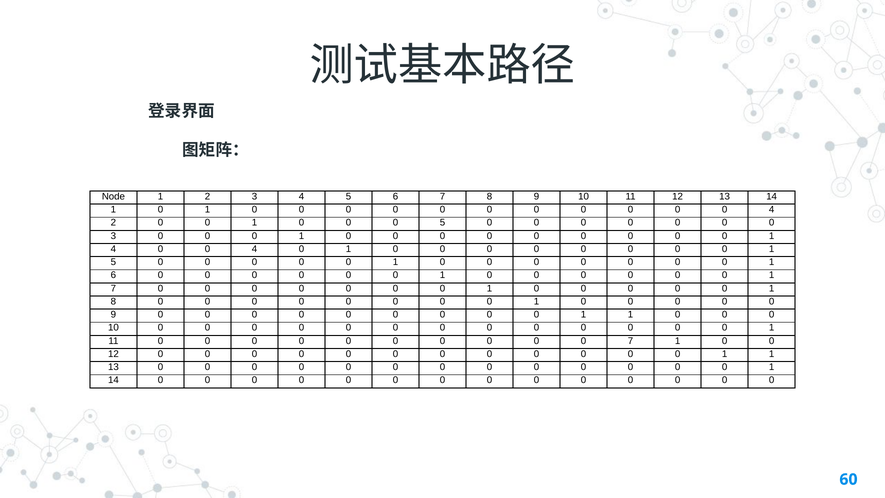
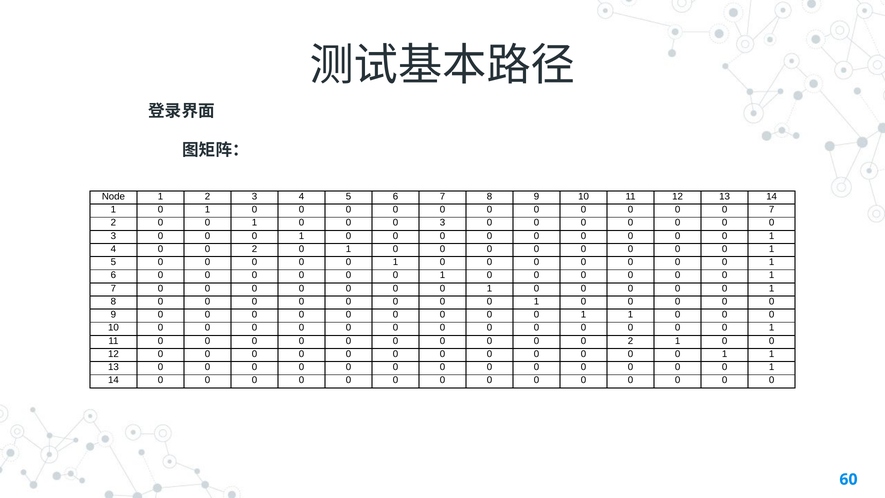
0 0 0 4: 4 -> 7 (772, 210)
5: 5 -> 3 (443, 223)
4 0 0 4: 4 -> 2 (254, 249)
0 0 0 7: 7 -> 2 (631, 341)
